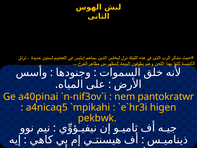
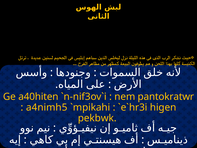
a40pinai: a40pinai -> a40hiten (38, 97)
a4nicaq5: a4nicaq5 -> a4nimh5 (47, 107)
